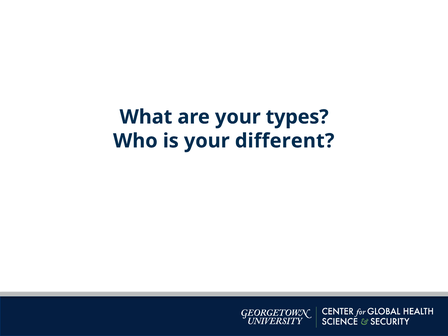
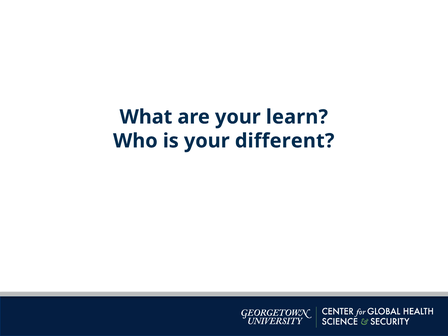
types: types -> learn (297, 117)
